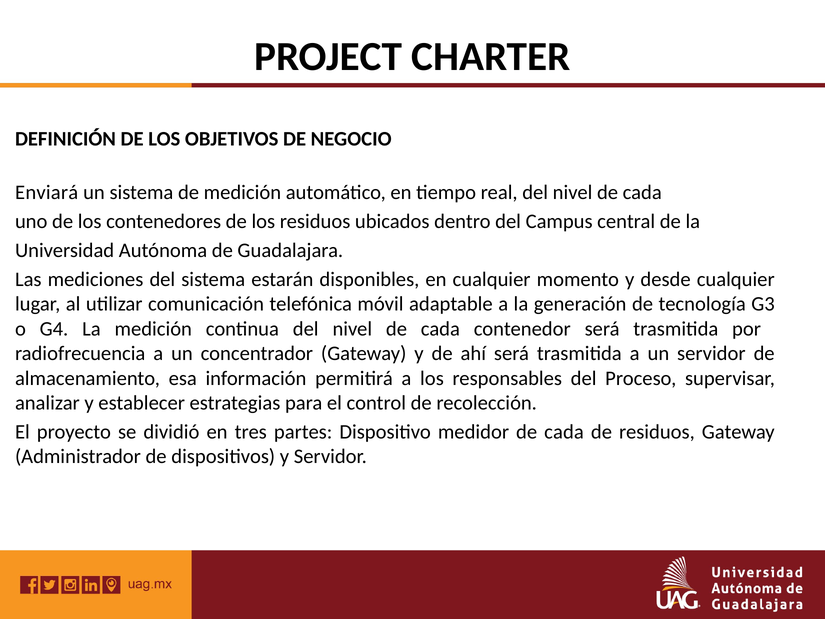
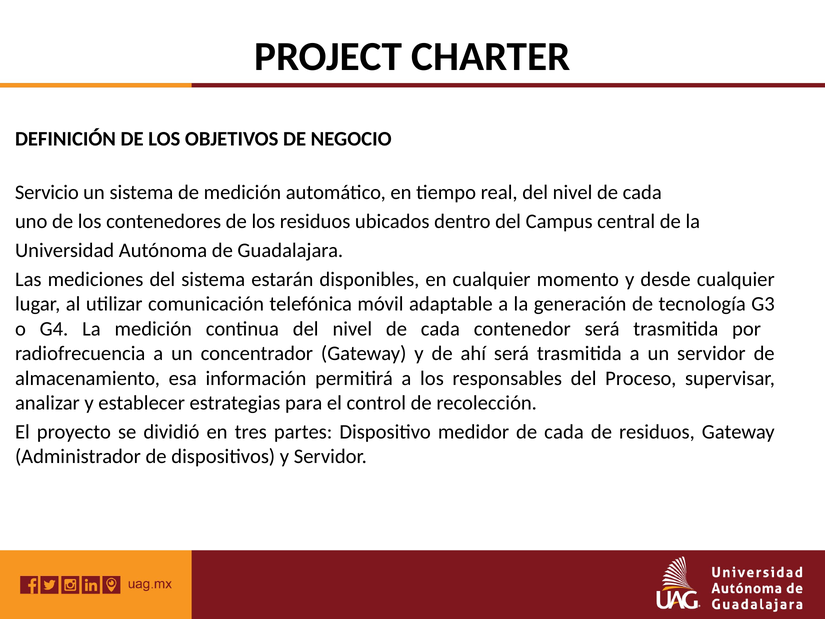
Enviará: Enviará -> Servicio (47, 192)
